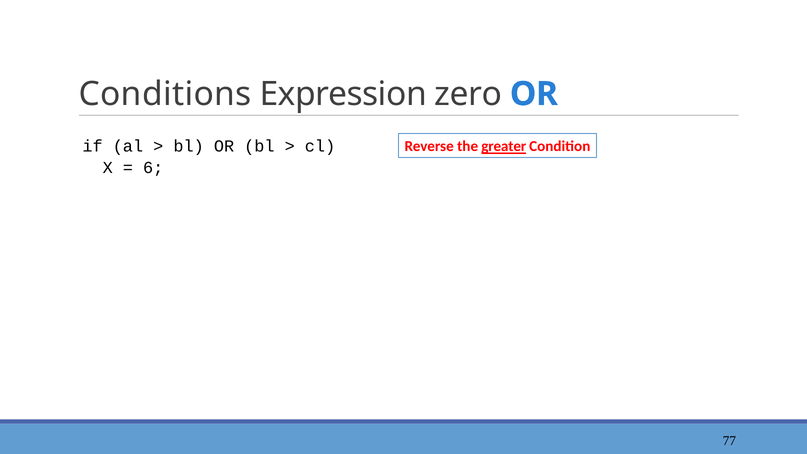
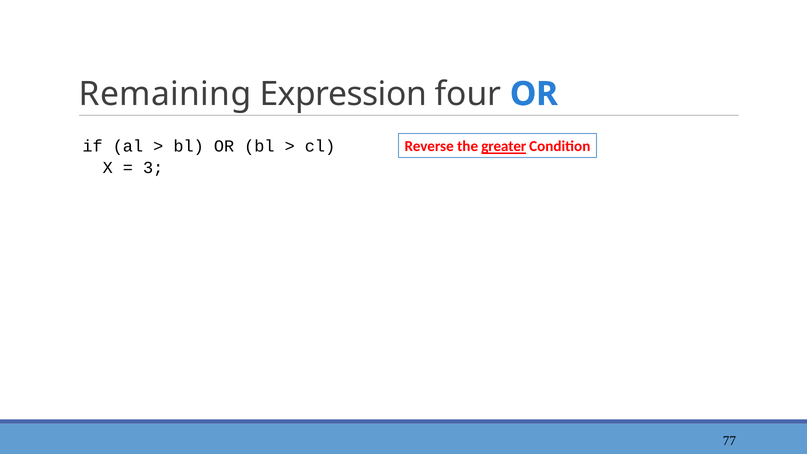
Conditions: Conditions -> Remaining (165, 94)
zero: zero -> four (468, 94)
6: 6 -> 3 (153, 168)
